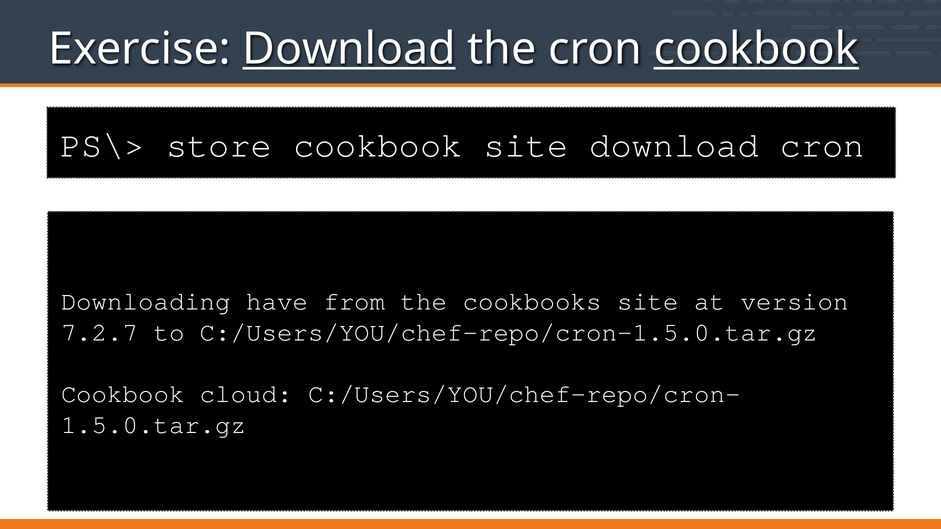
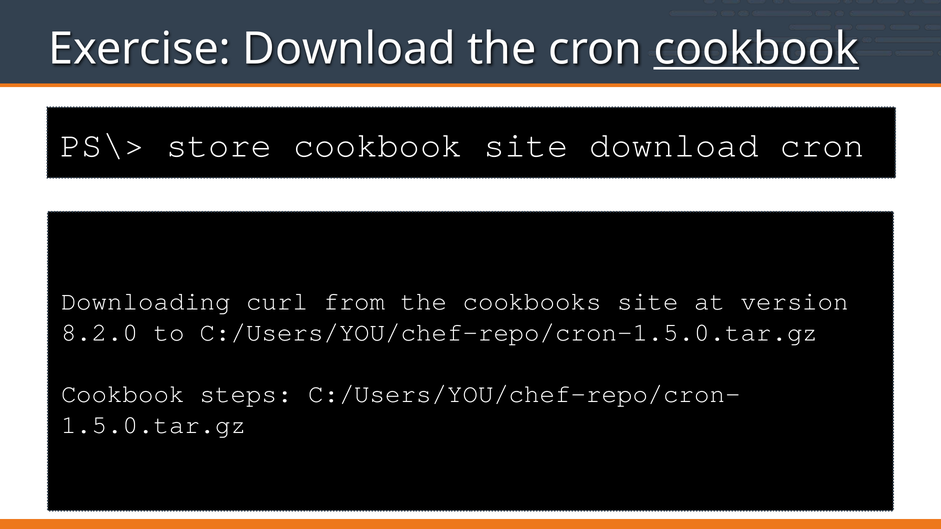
Download underline: present -> none (349, 49)
have: have -> curl (277, 301)
7.2.7: 7.2.7 -> 8.2.0 (100, 332)
cloud: cloud -> steps (246, 394)
